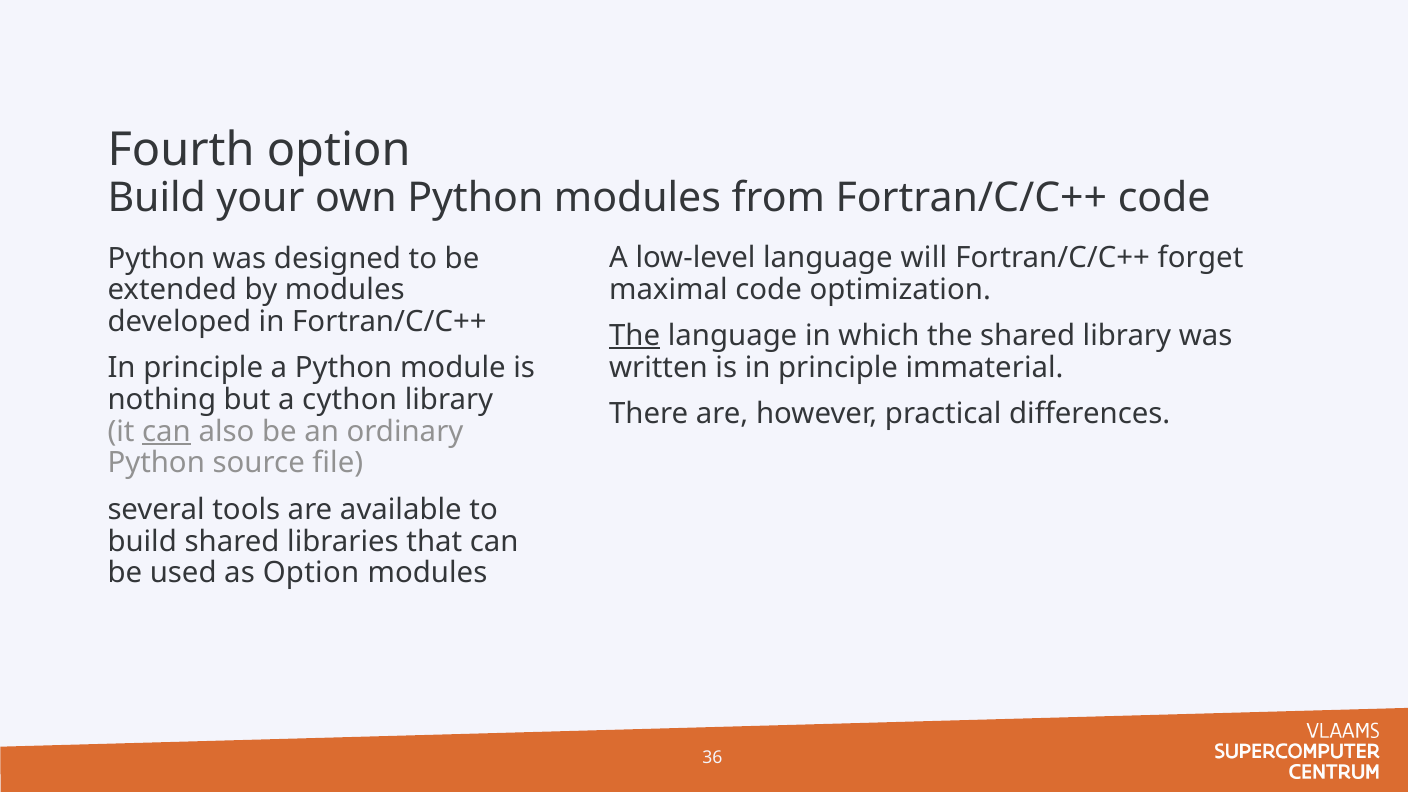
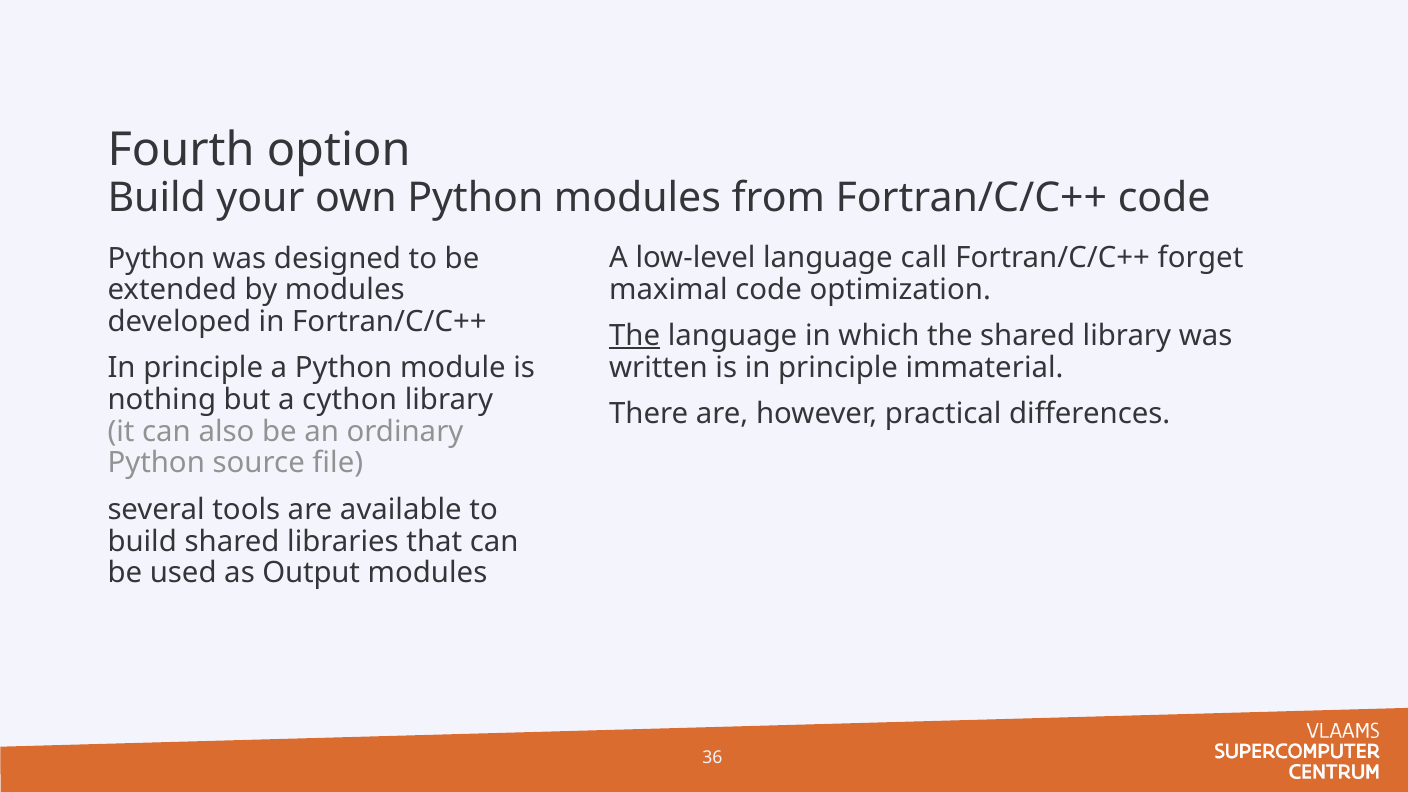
will: will -> call (924, 258)
can underline: present -> none (166, 432)
as Option: Option -> Output (311, 573)
